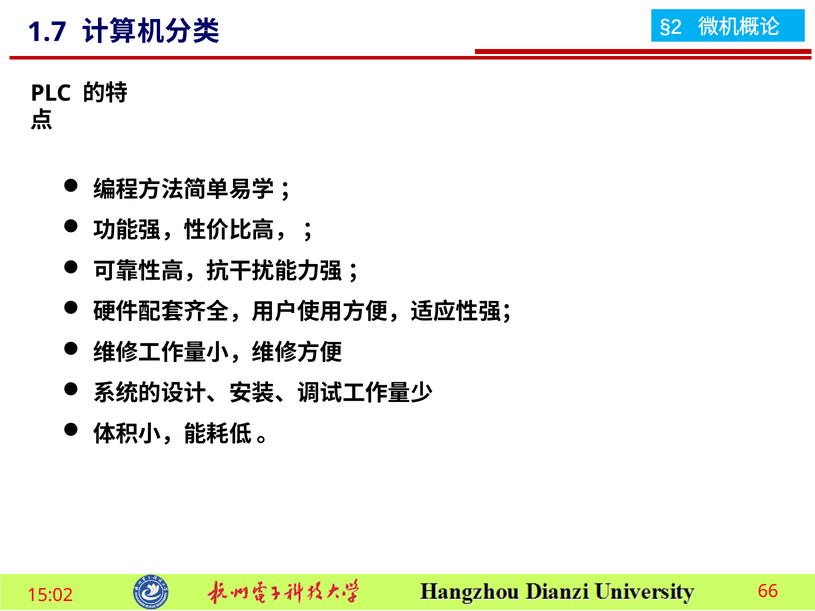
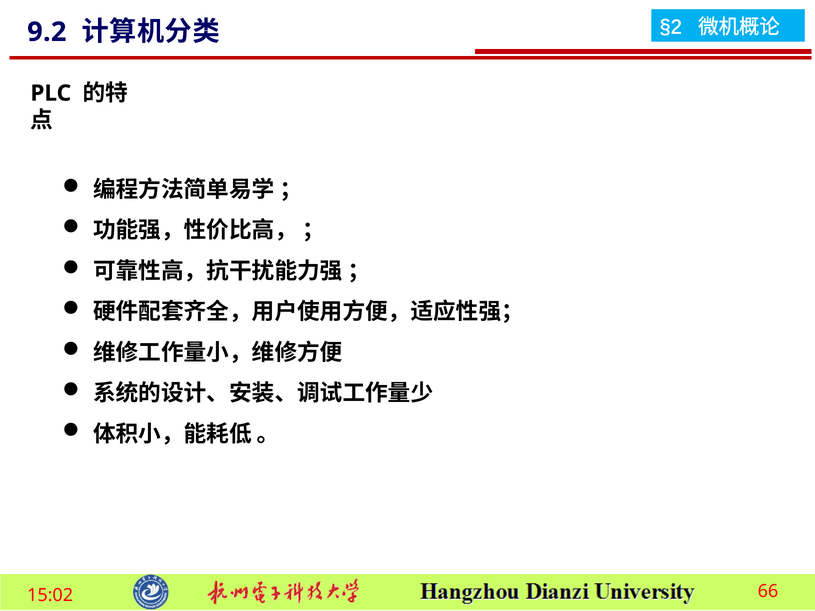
1.7: 1.7 -> 9.2 (47, 32)
